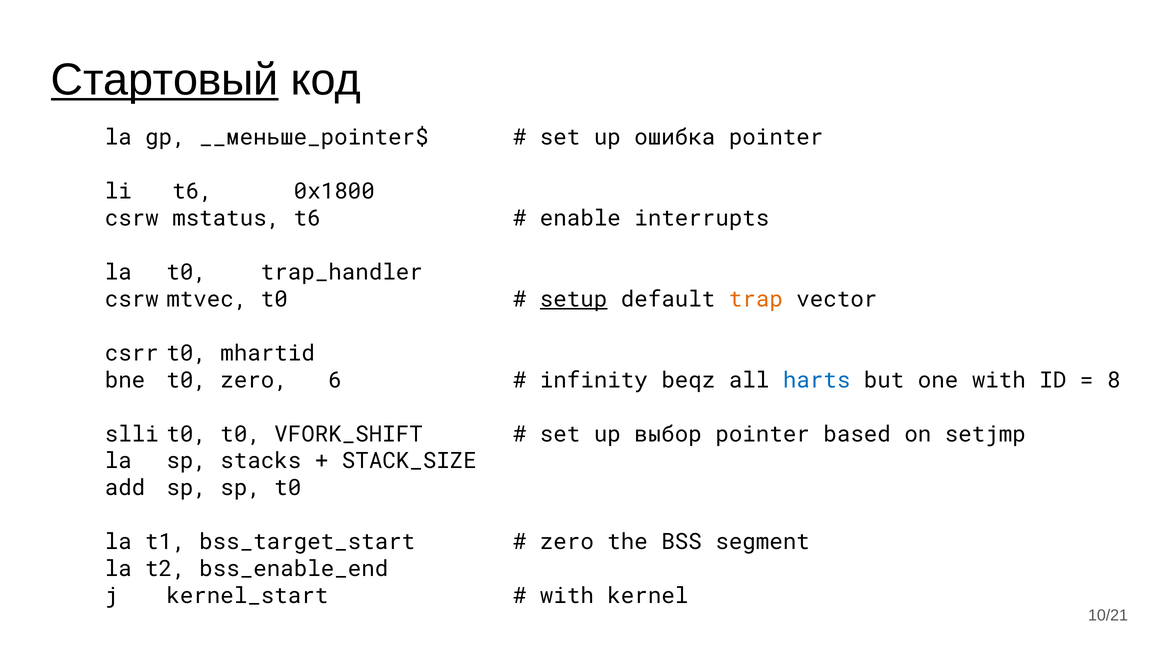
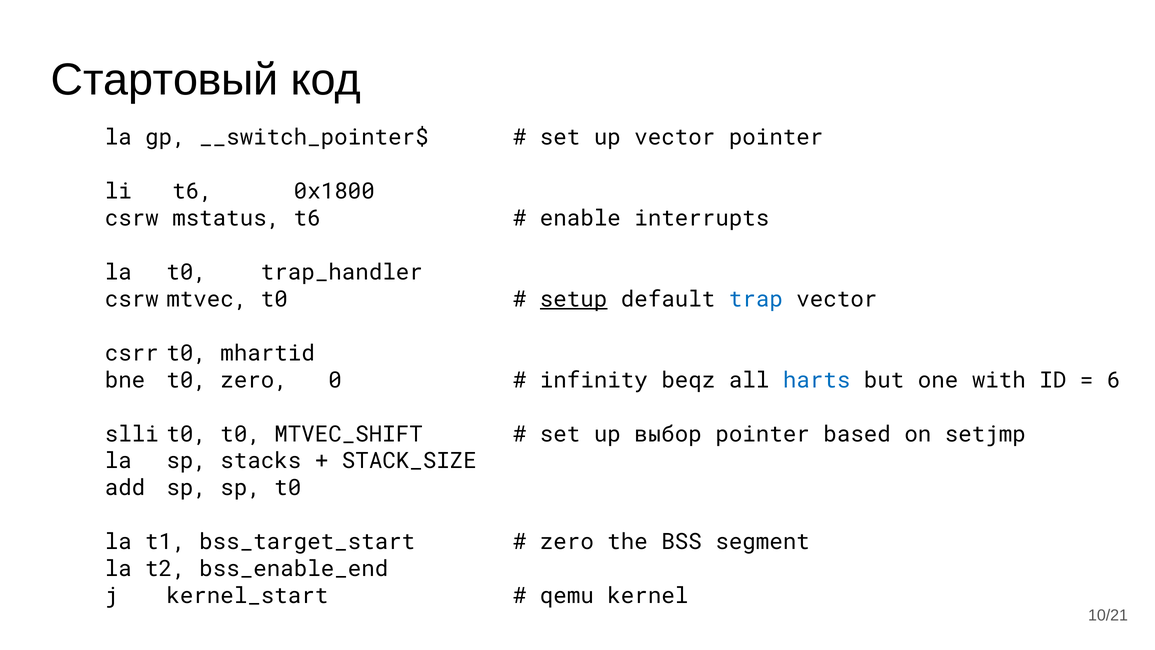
Стартовый underline: present -> none (165, 80)
__меньше_pointer$: __меньше_pointer$ -> __switch_pointer$ (314, 137)
up ошибка: ошибка -> vector (675, 137)
trap colour: orange -> blue (756, 299)
6: 6 -> 0 (335, 380)
8: 8 -> 6 (1114, 380)
VFORK_SHIFT: VFORK_SHIFT -> MTVEC_SHIFT (349, 434)
with: with -> qemu (567, 596)
